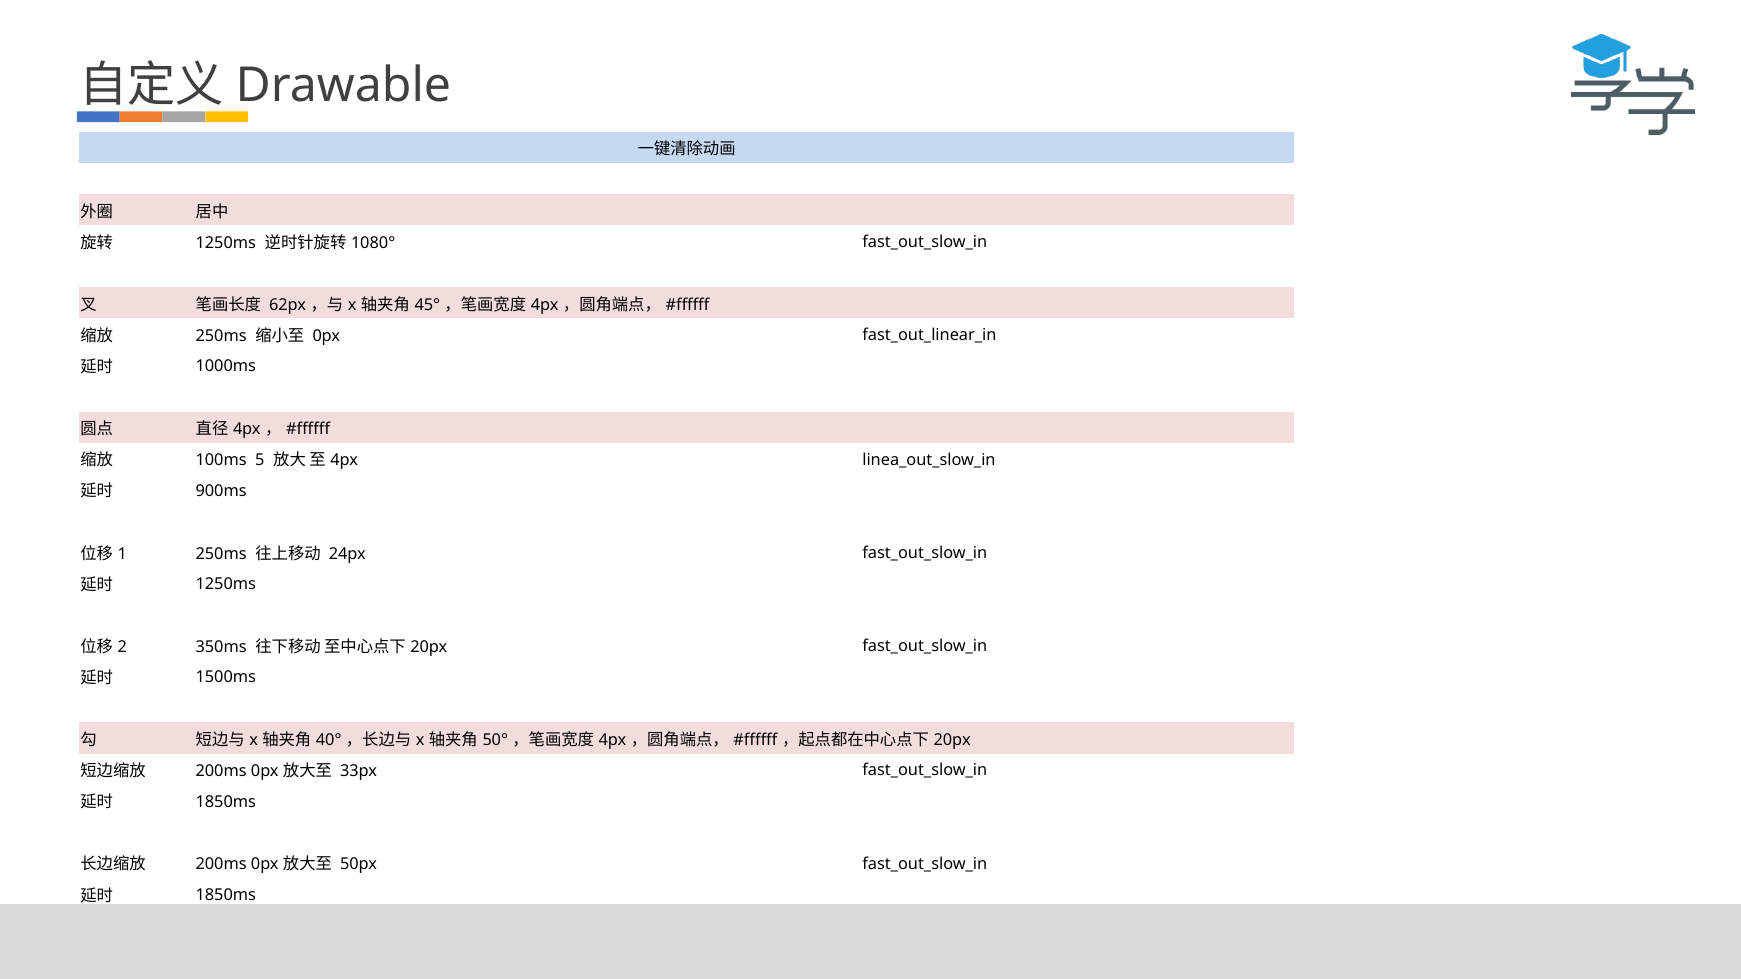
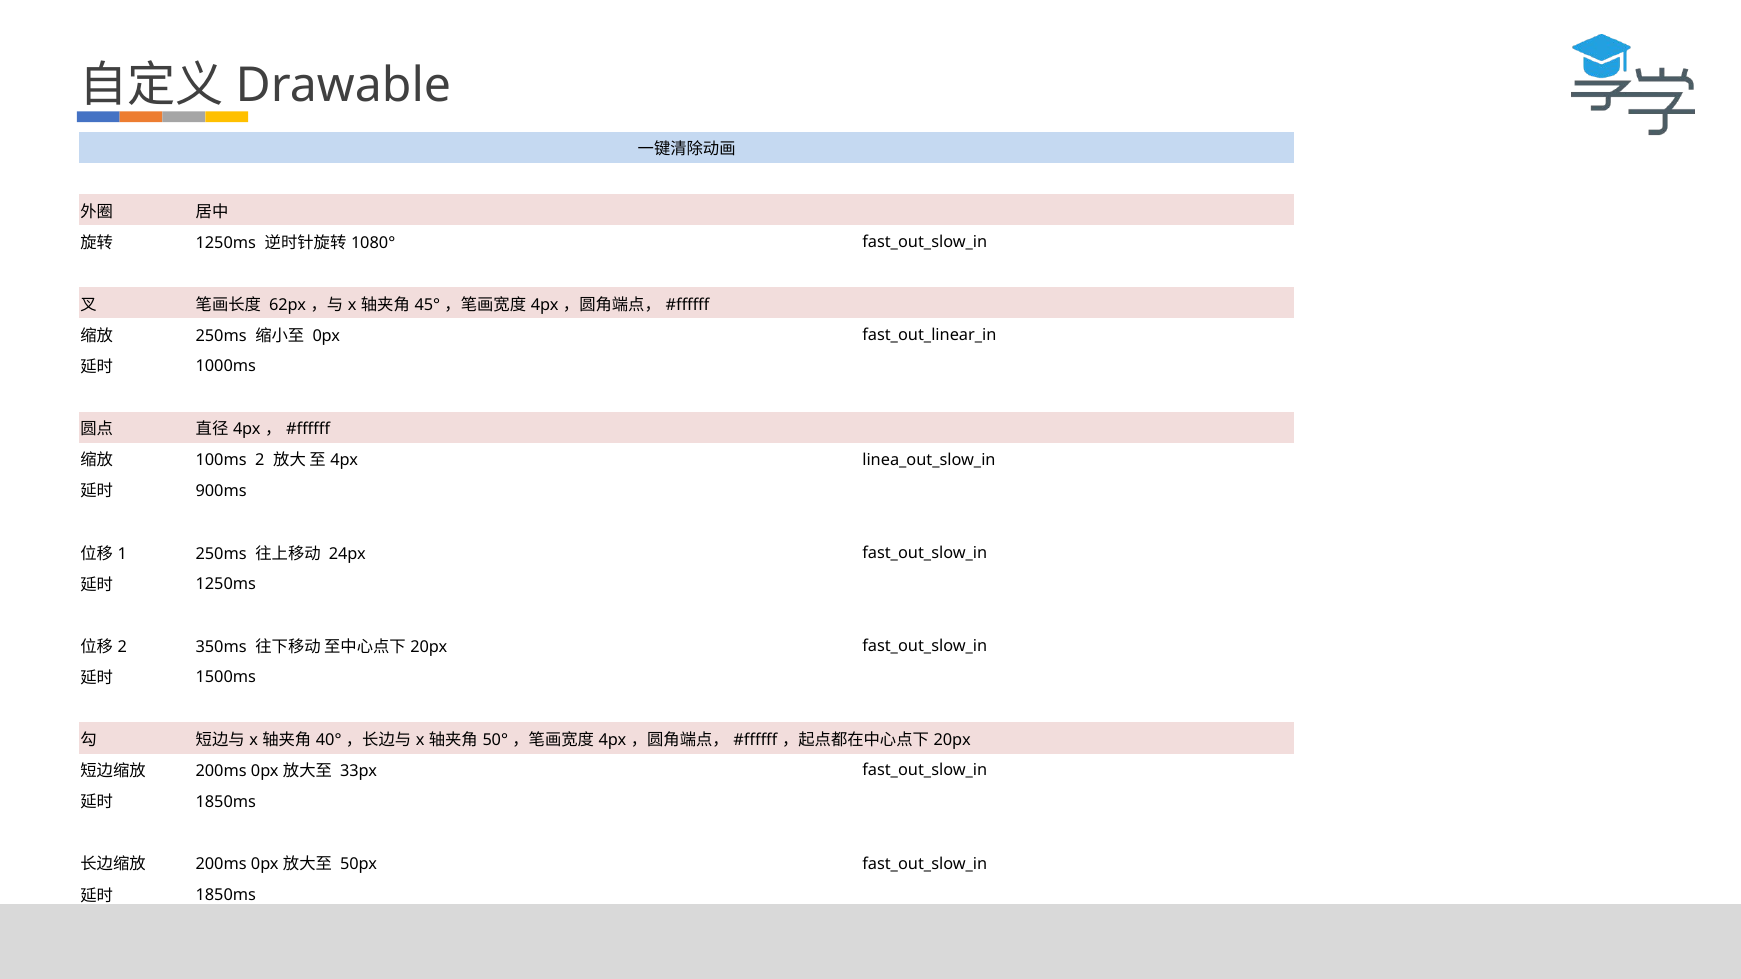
100ms 5: 5 -> 2 (260, 461)
